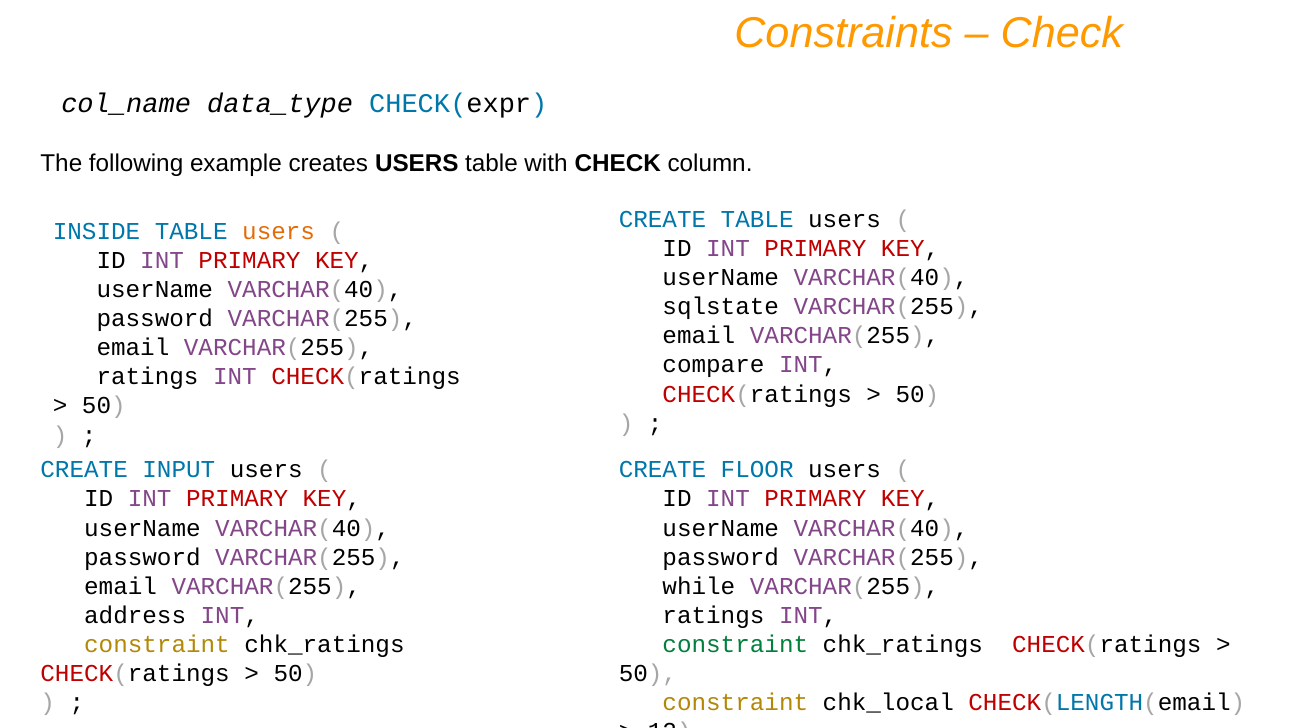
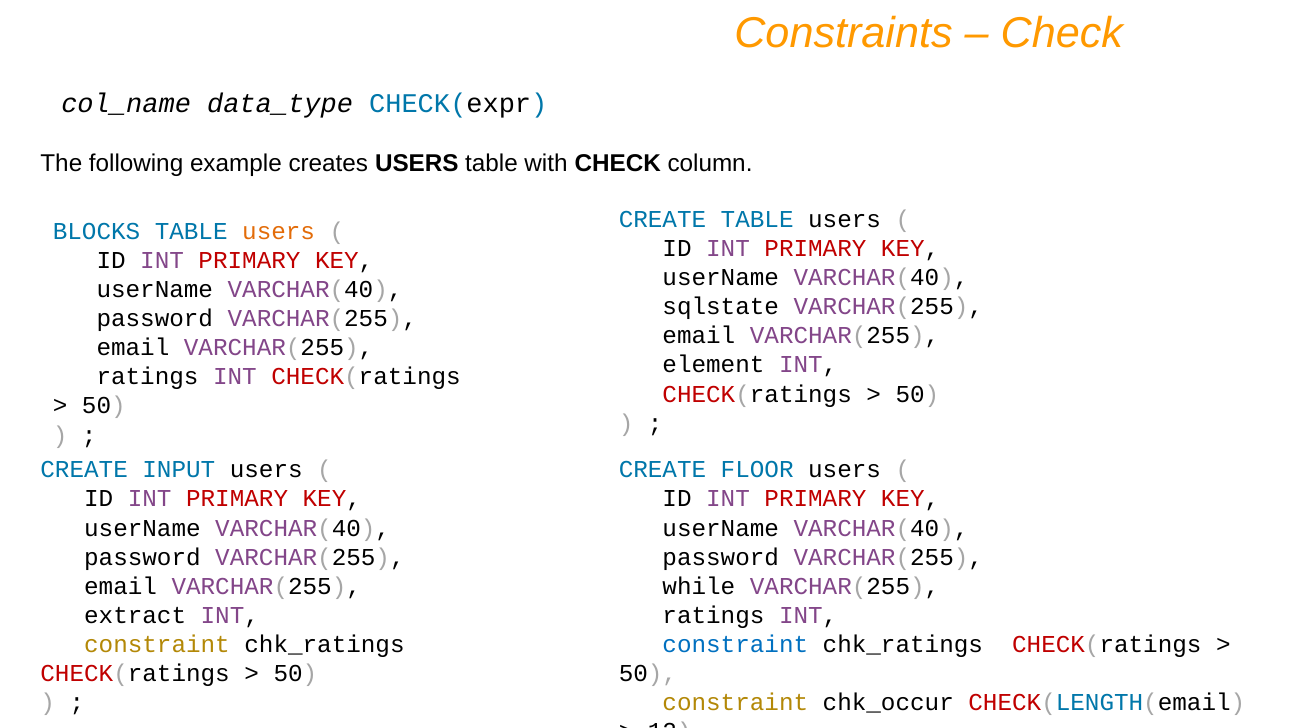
INSIDE: INSIDE -> BLOCKS (97, 231)
compare: compare -> element (713, 365)
address: address -> extract (135, 616)
constraint colour: green -> blue (735, 645)
chk_local: chk_local -> chk_occur (888, 703)
